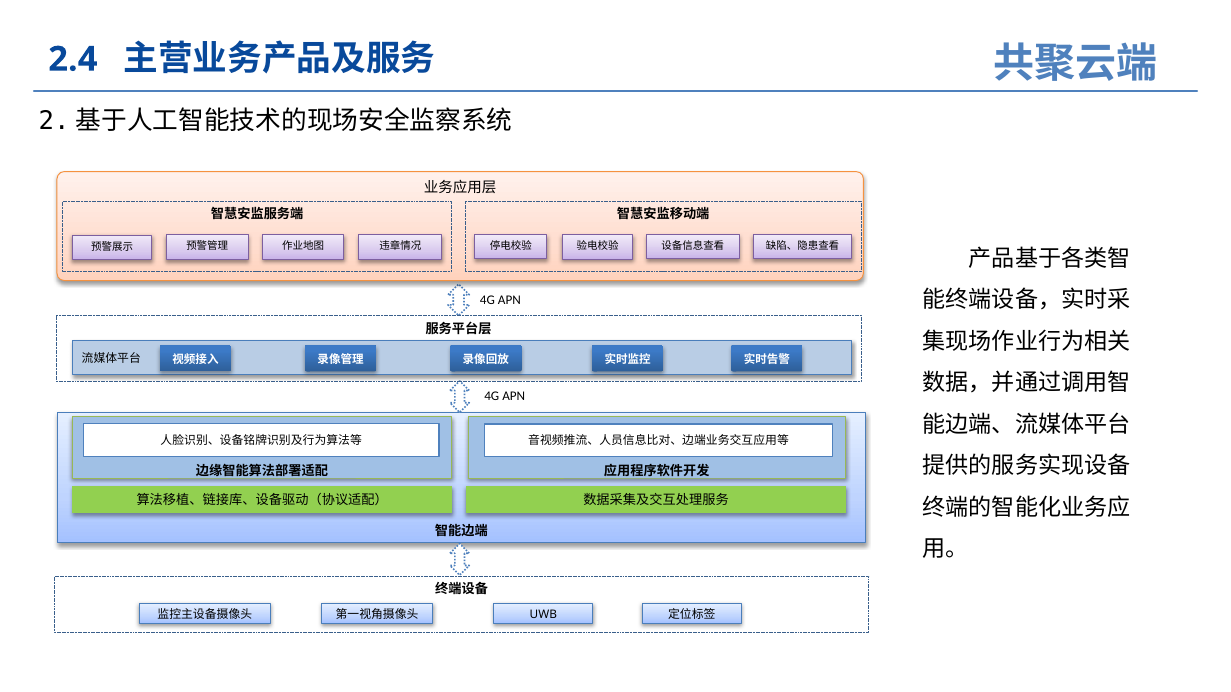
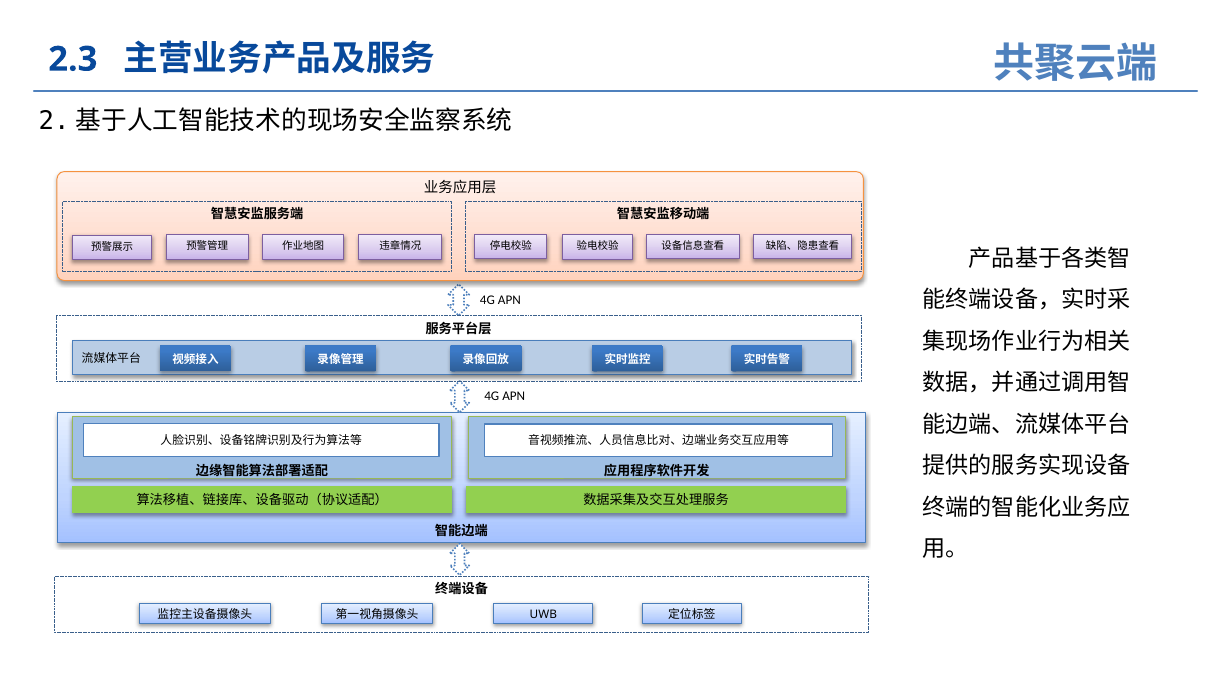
2.4: 2.4 -> 2.3 (73, 59)
